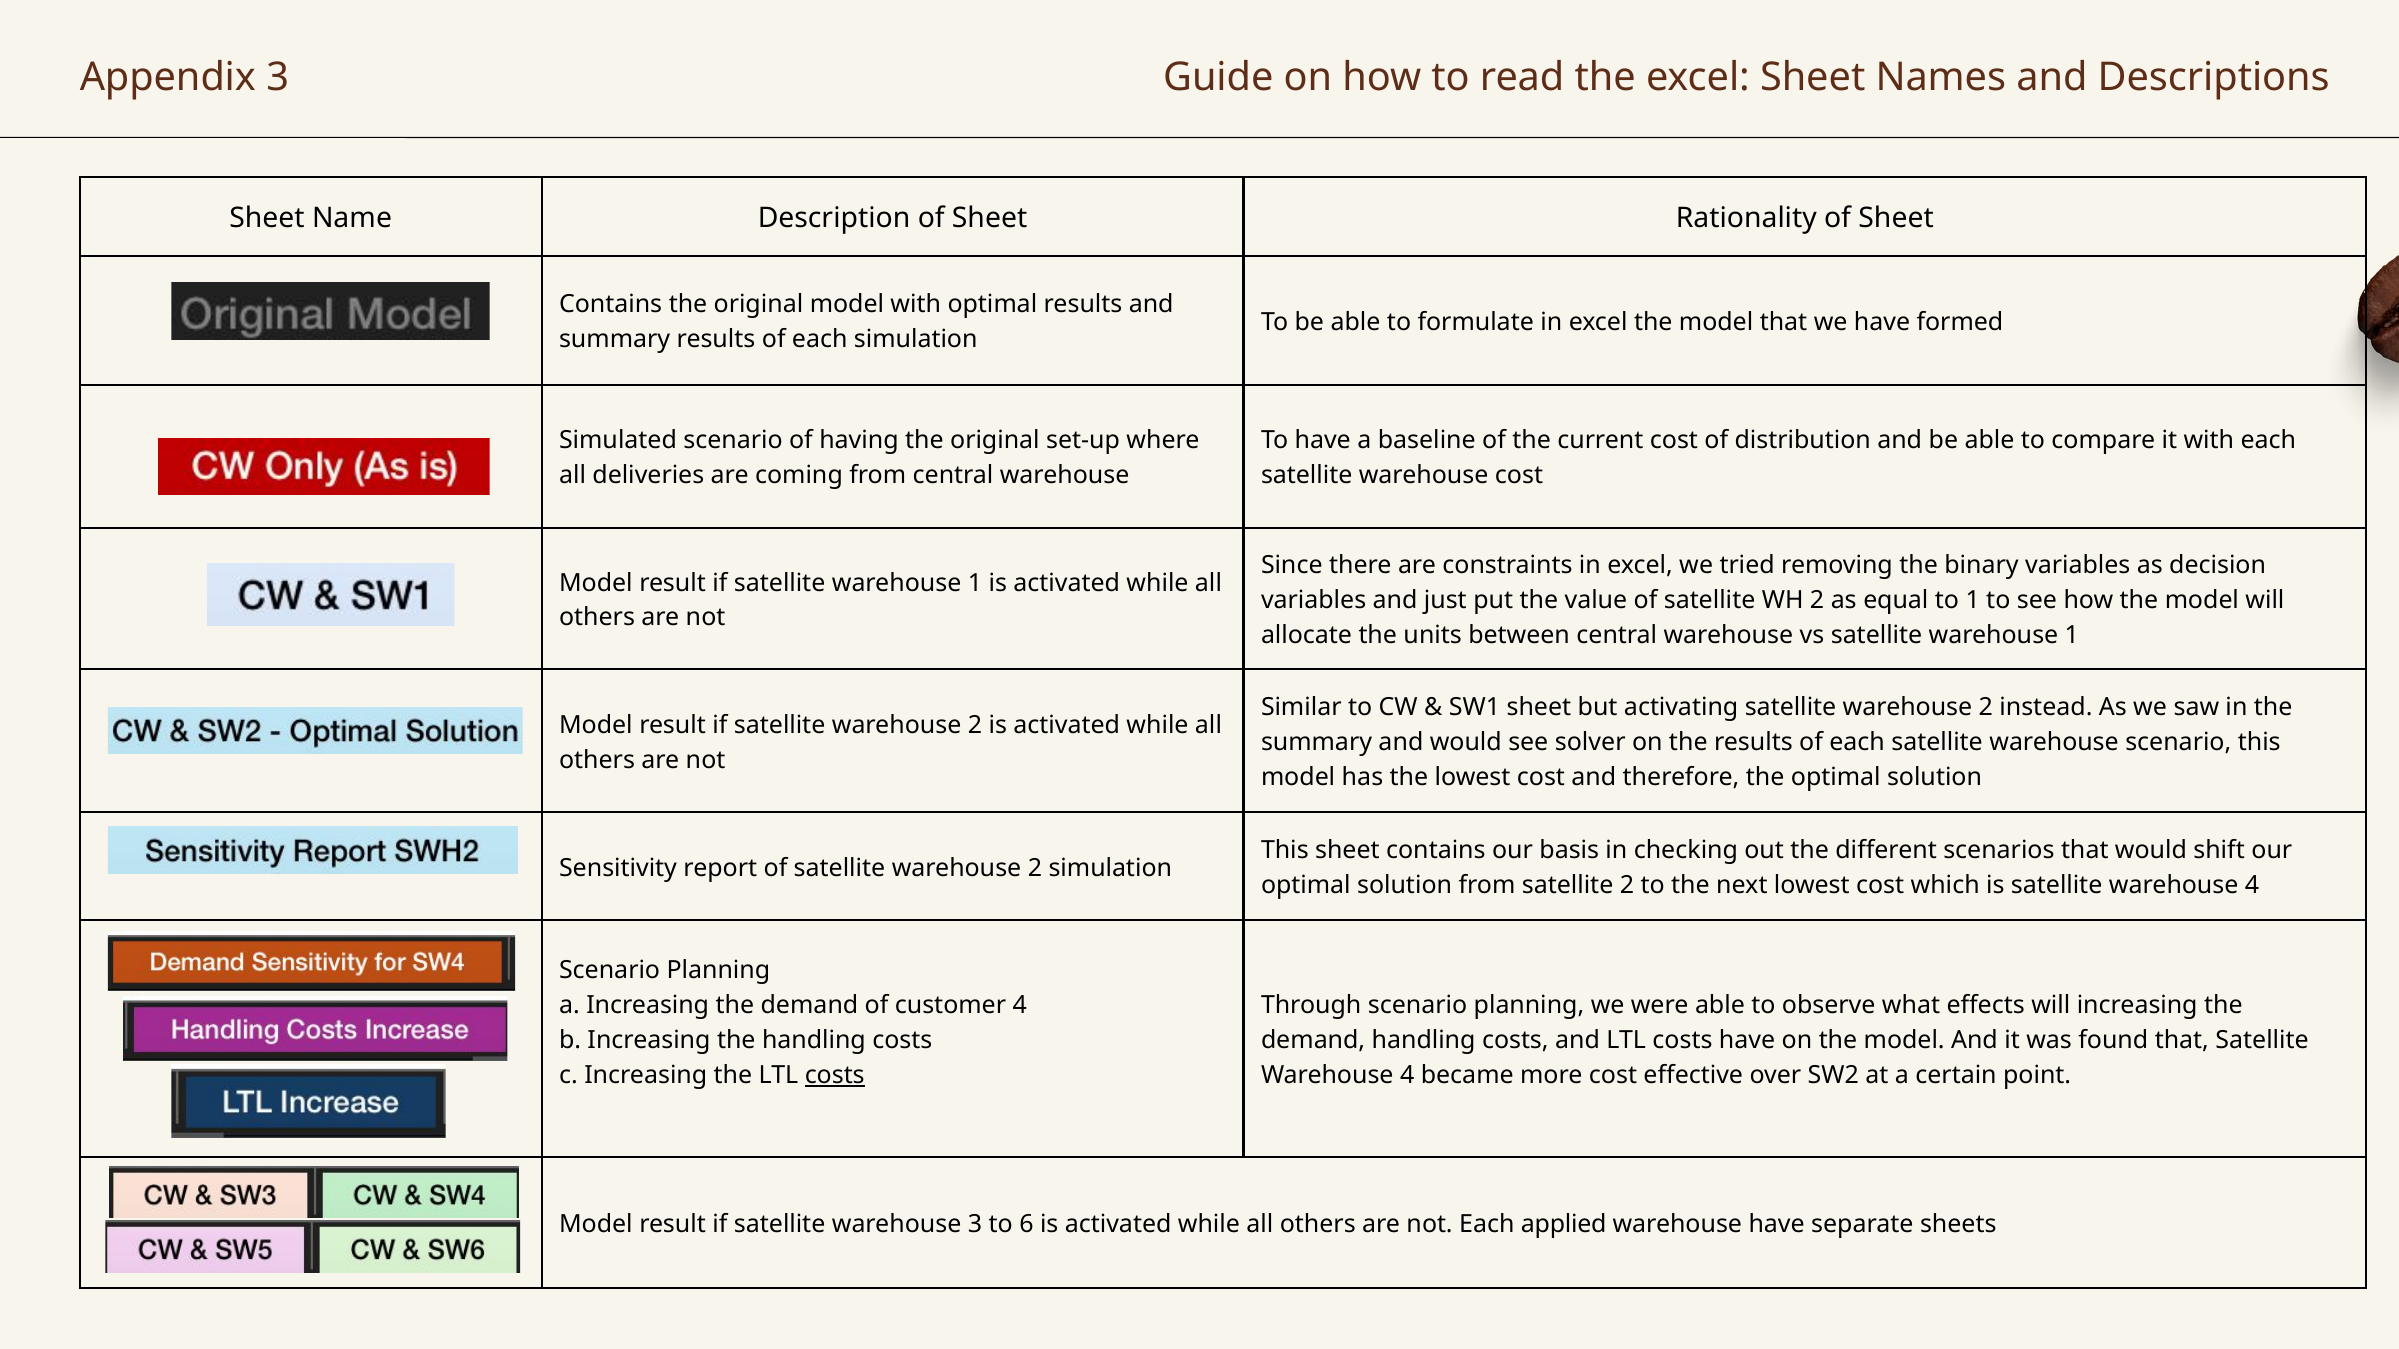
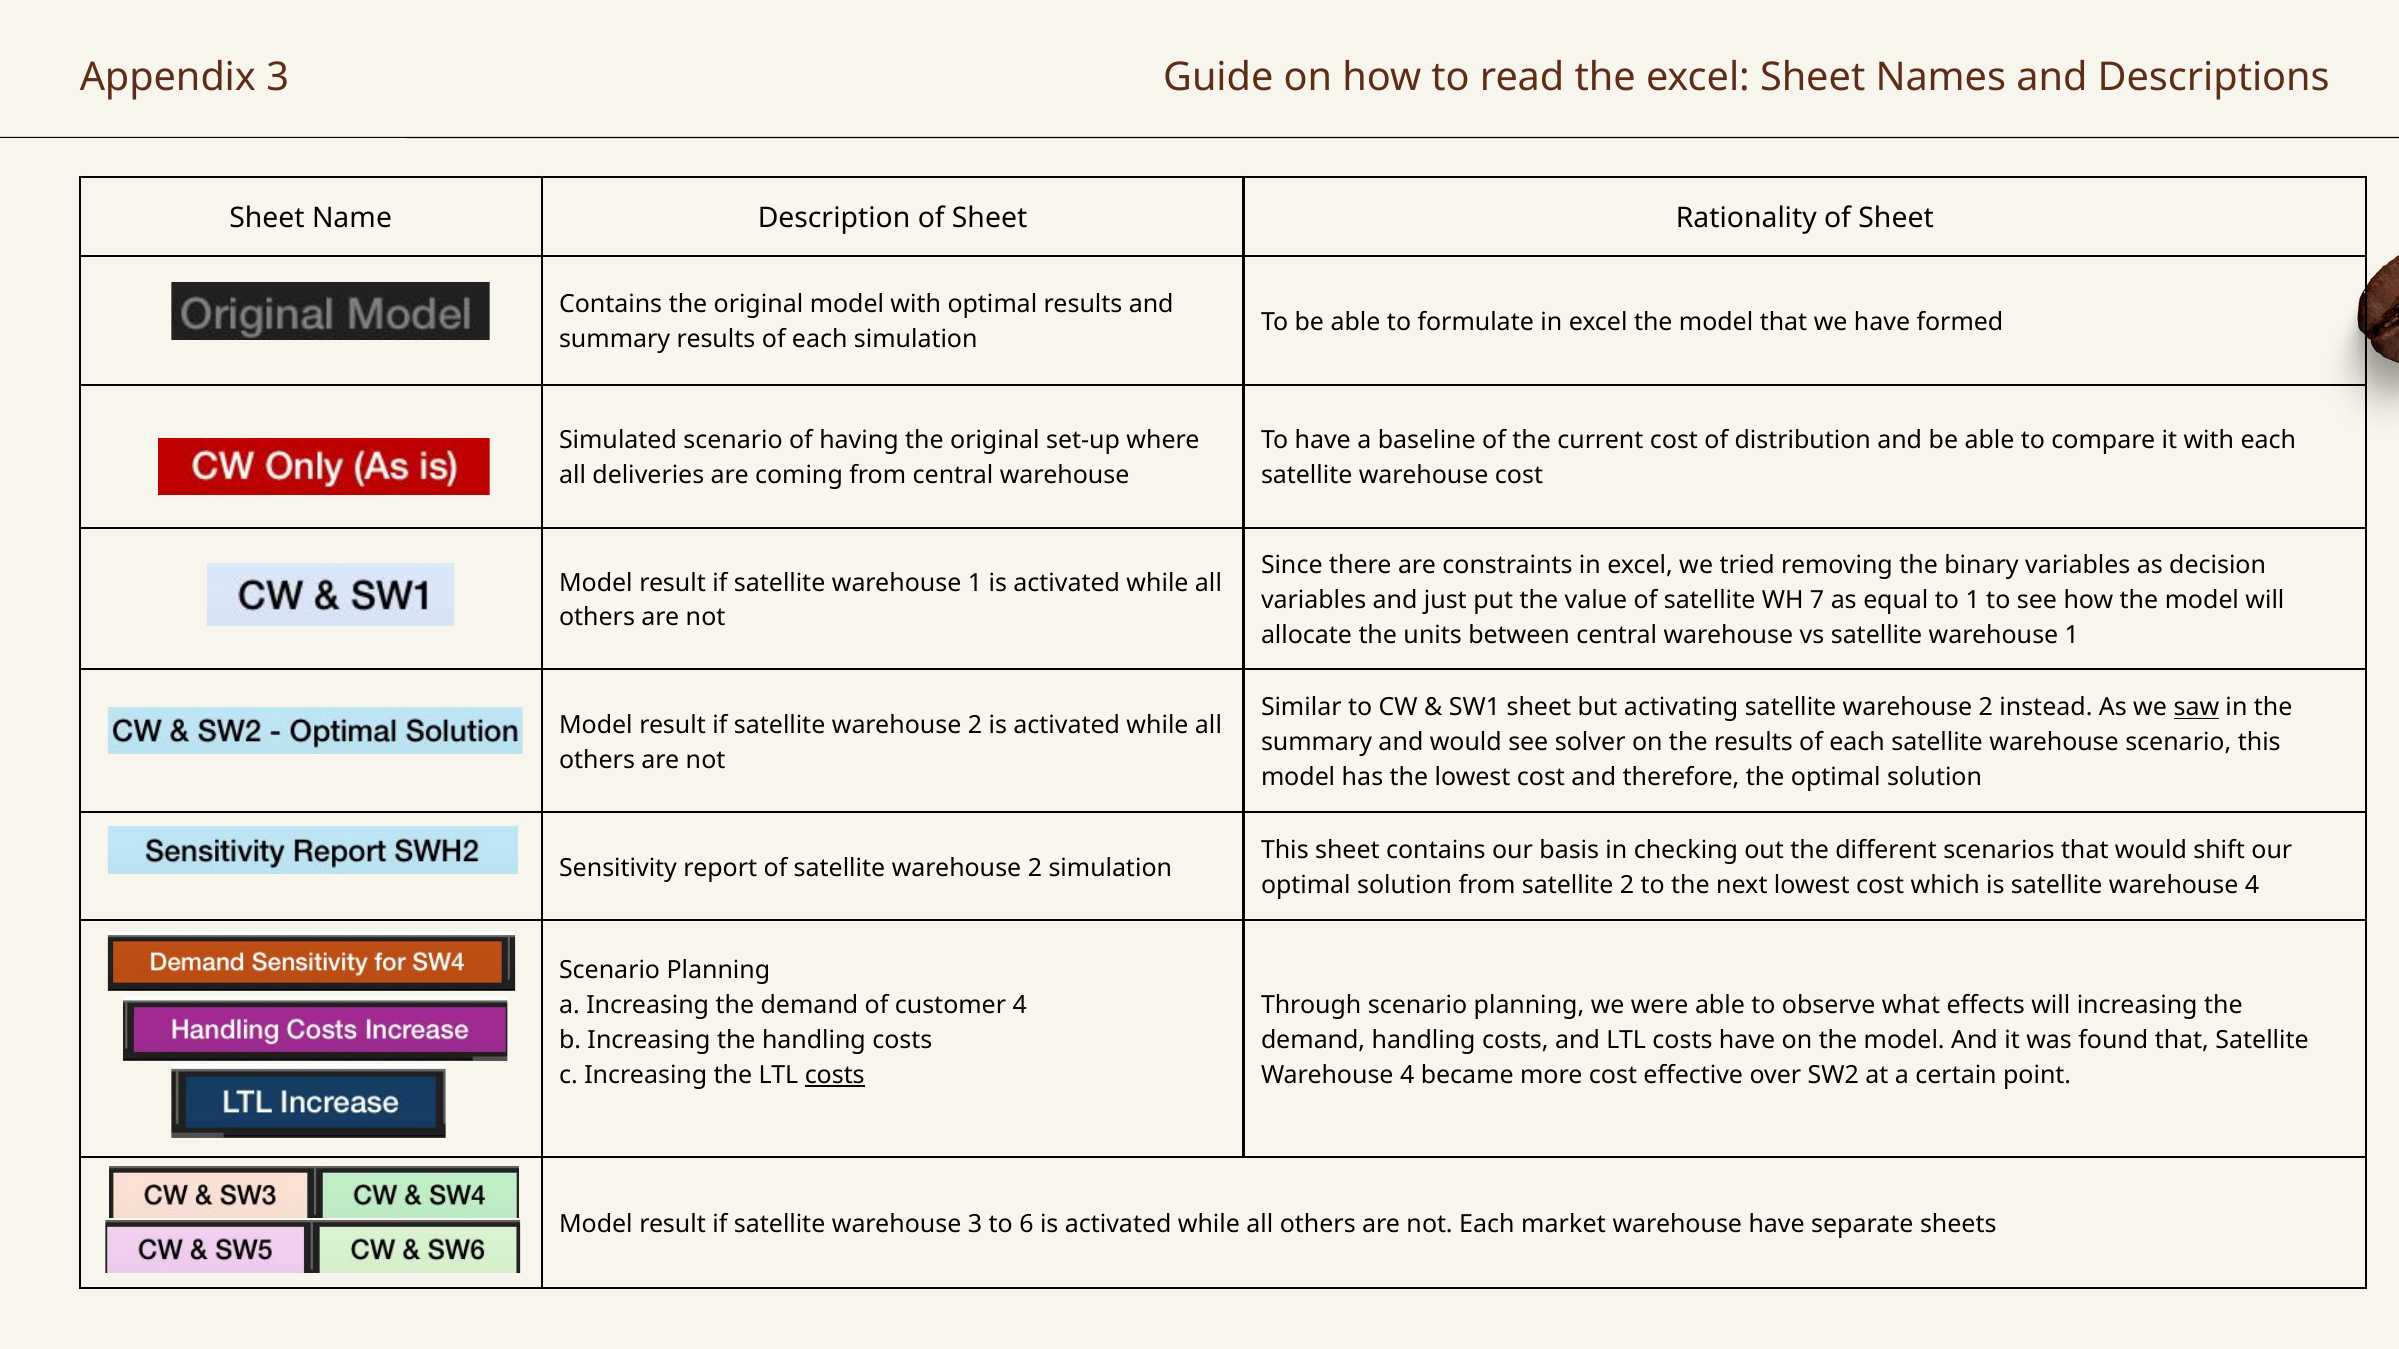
WH 2: 2 -> 7 (1817, 600)
saw underline: none -> present (2196, 708)
applied: applied -> market (1563, 1225)
